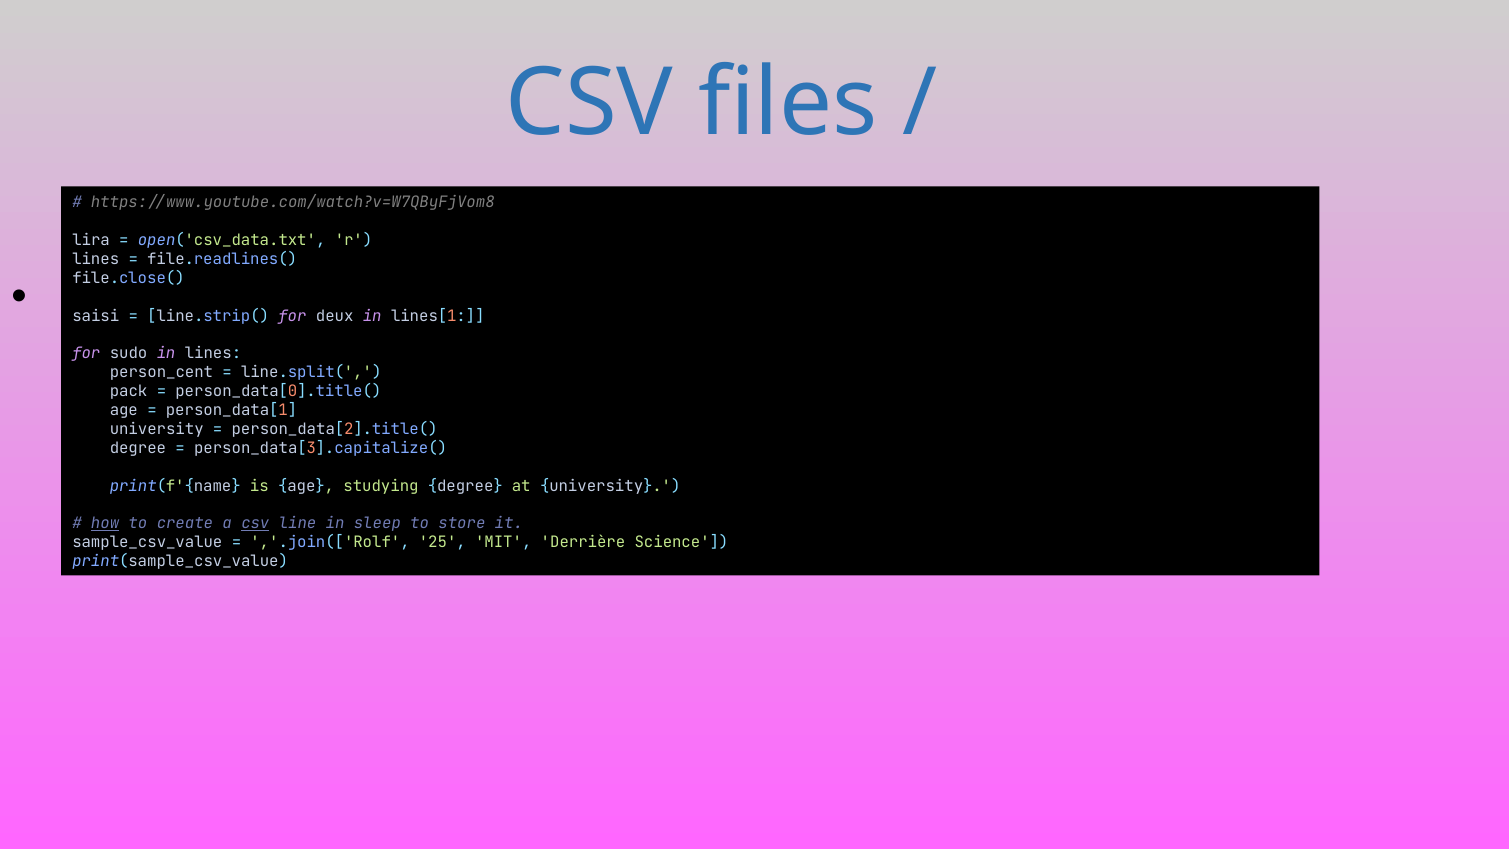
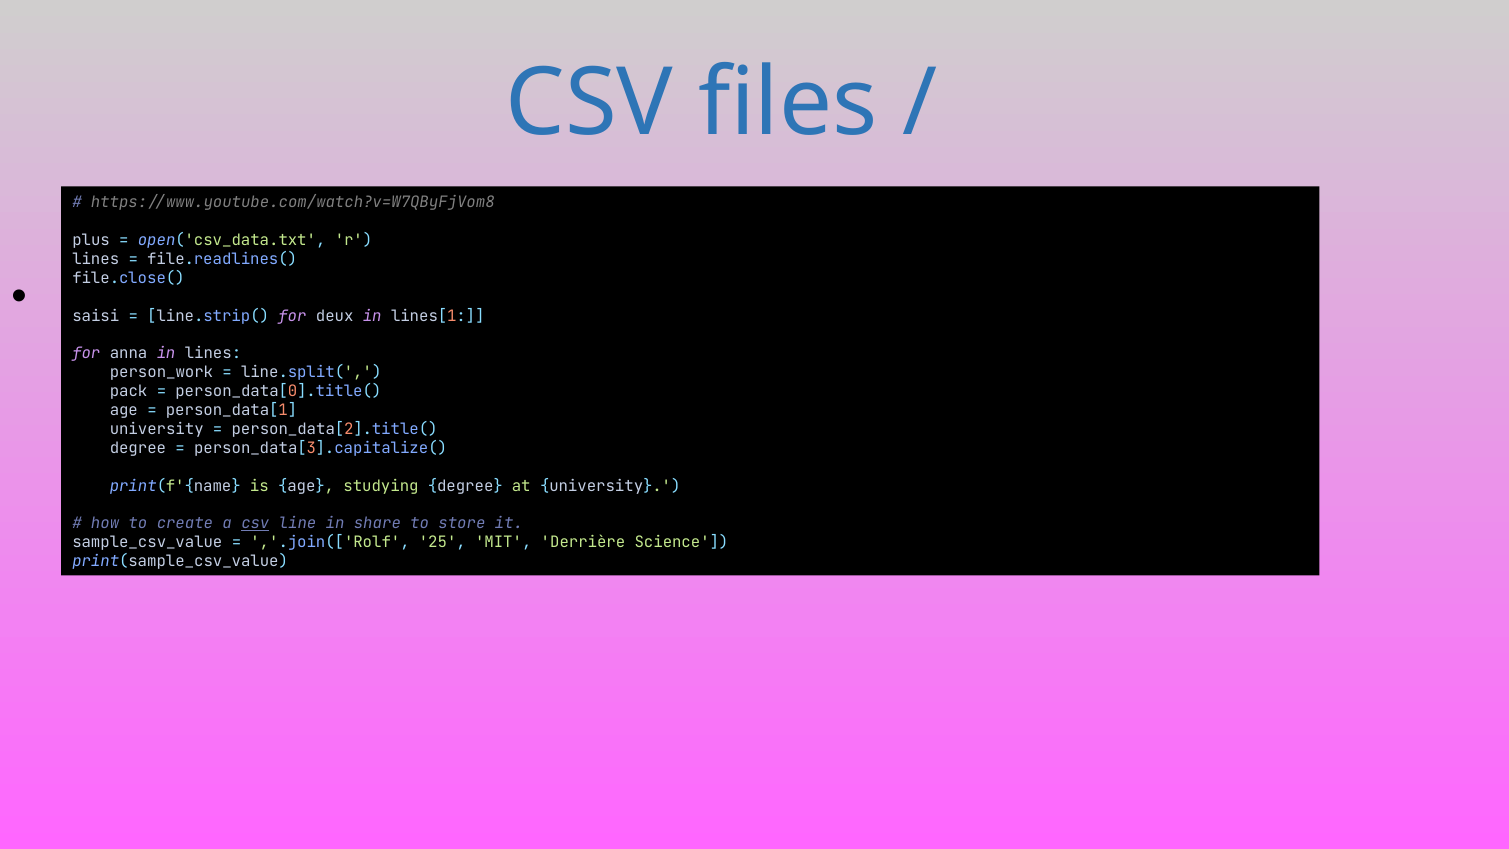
lira: lira -> plus (91, 240)
sudo: sudo -> anna (129, 354)
person_cent: person_cent -> person_work (161, 372)
how underline: present -> none (105, 524)
sleep: sleep -> share (377, 524)
